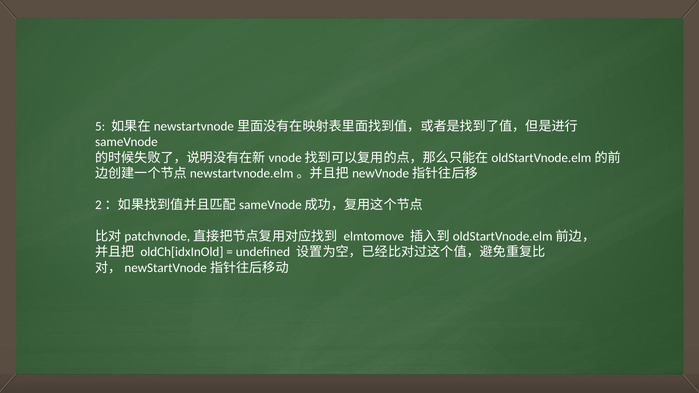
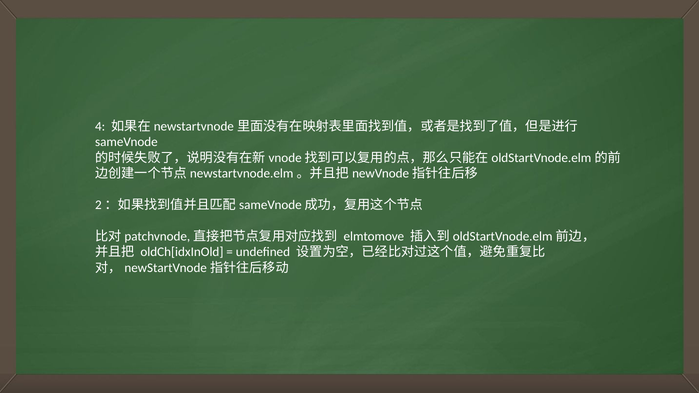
5: 5 -> 4 (100, 126)
